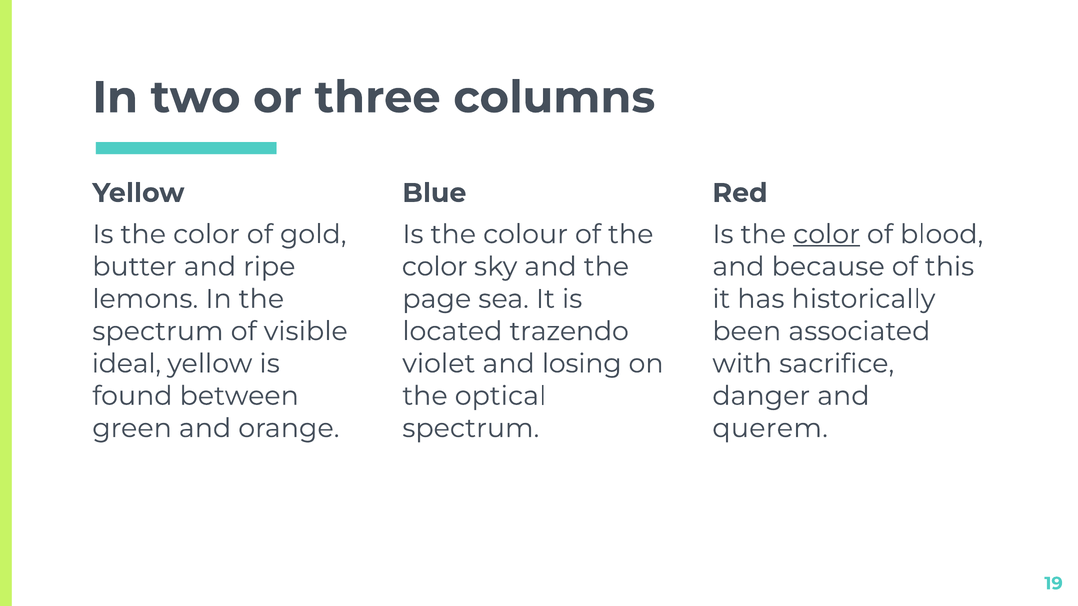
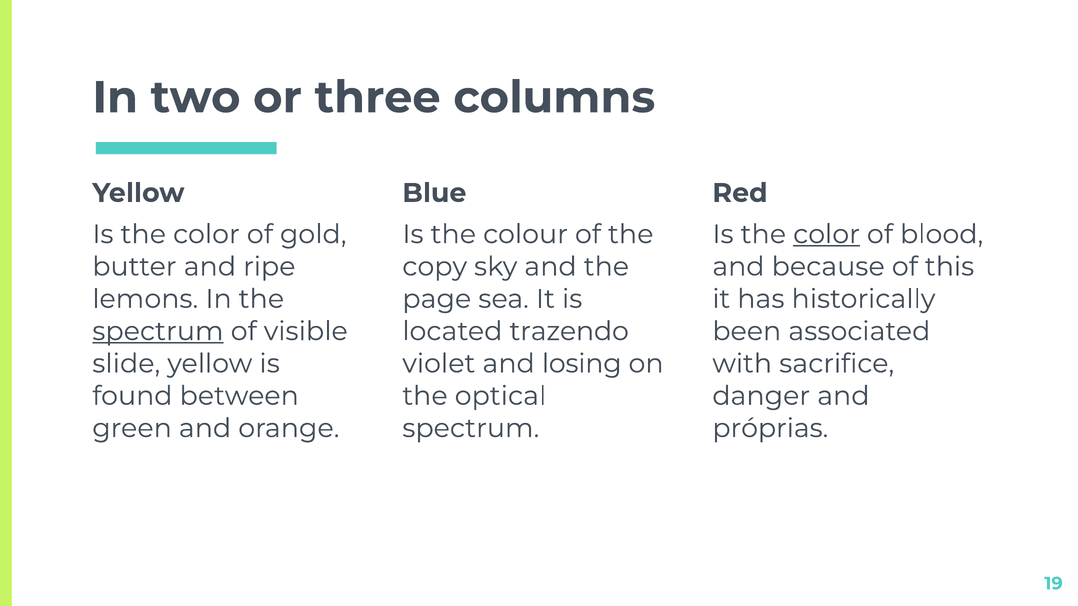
color: color -> copy (435, 267)
spectrum underline: none -> present (158, 331)
ideal: ideal -> slide (126, 364)
querem: querem -> próprias (770, 429)
